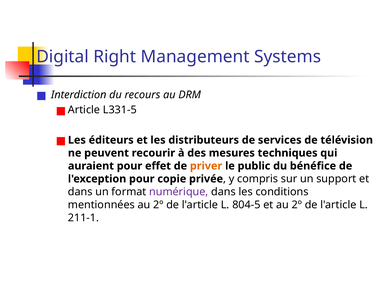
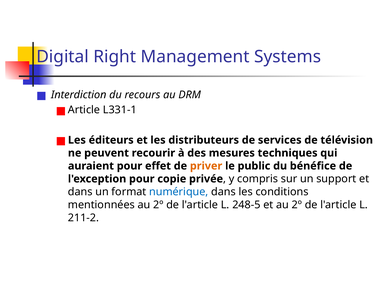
L331-5: L331-5 -> L331-1 (120, 110)
numérique colour: purple -> blue (179, 192)
804-5: 804-5 -> 248-5 (246, 205)
211-1: 211-1 -> 211-2 (83, 218)
